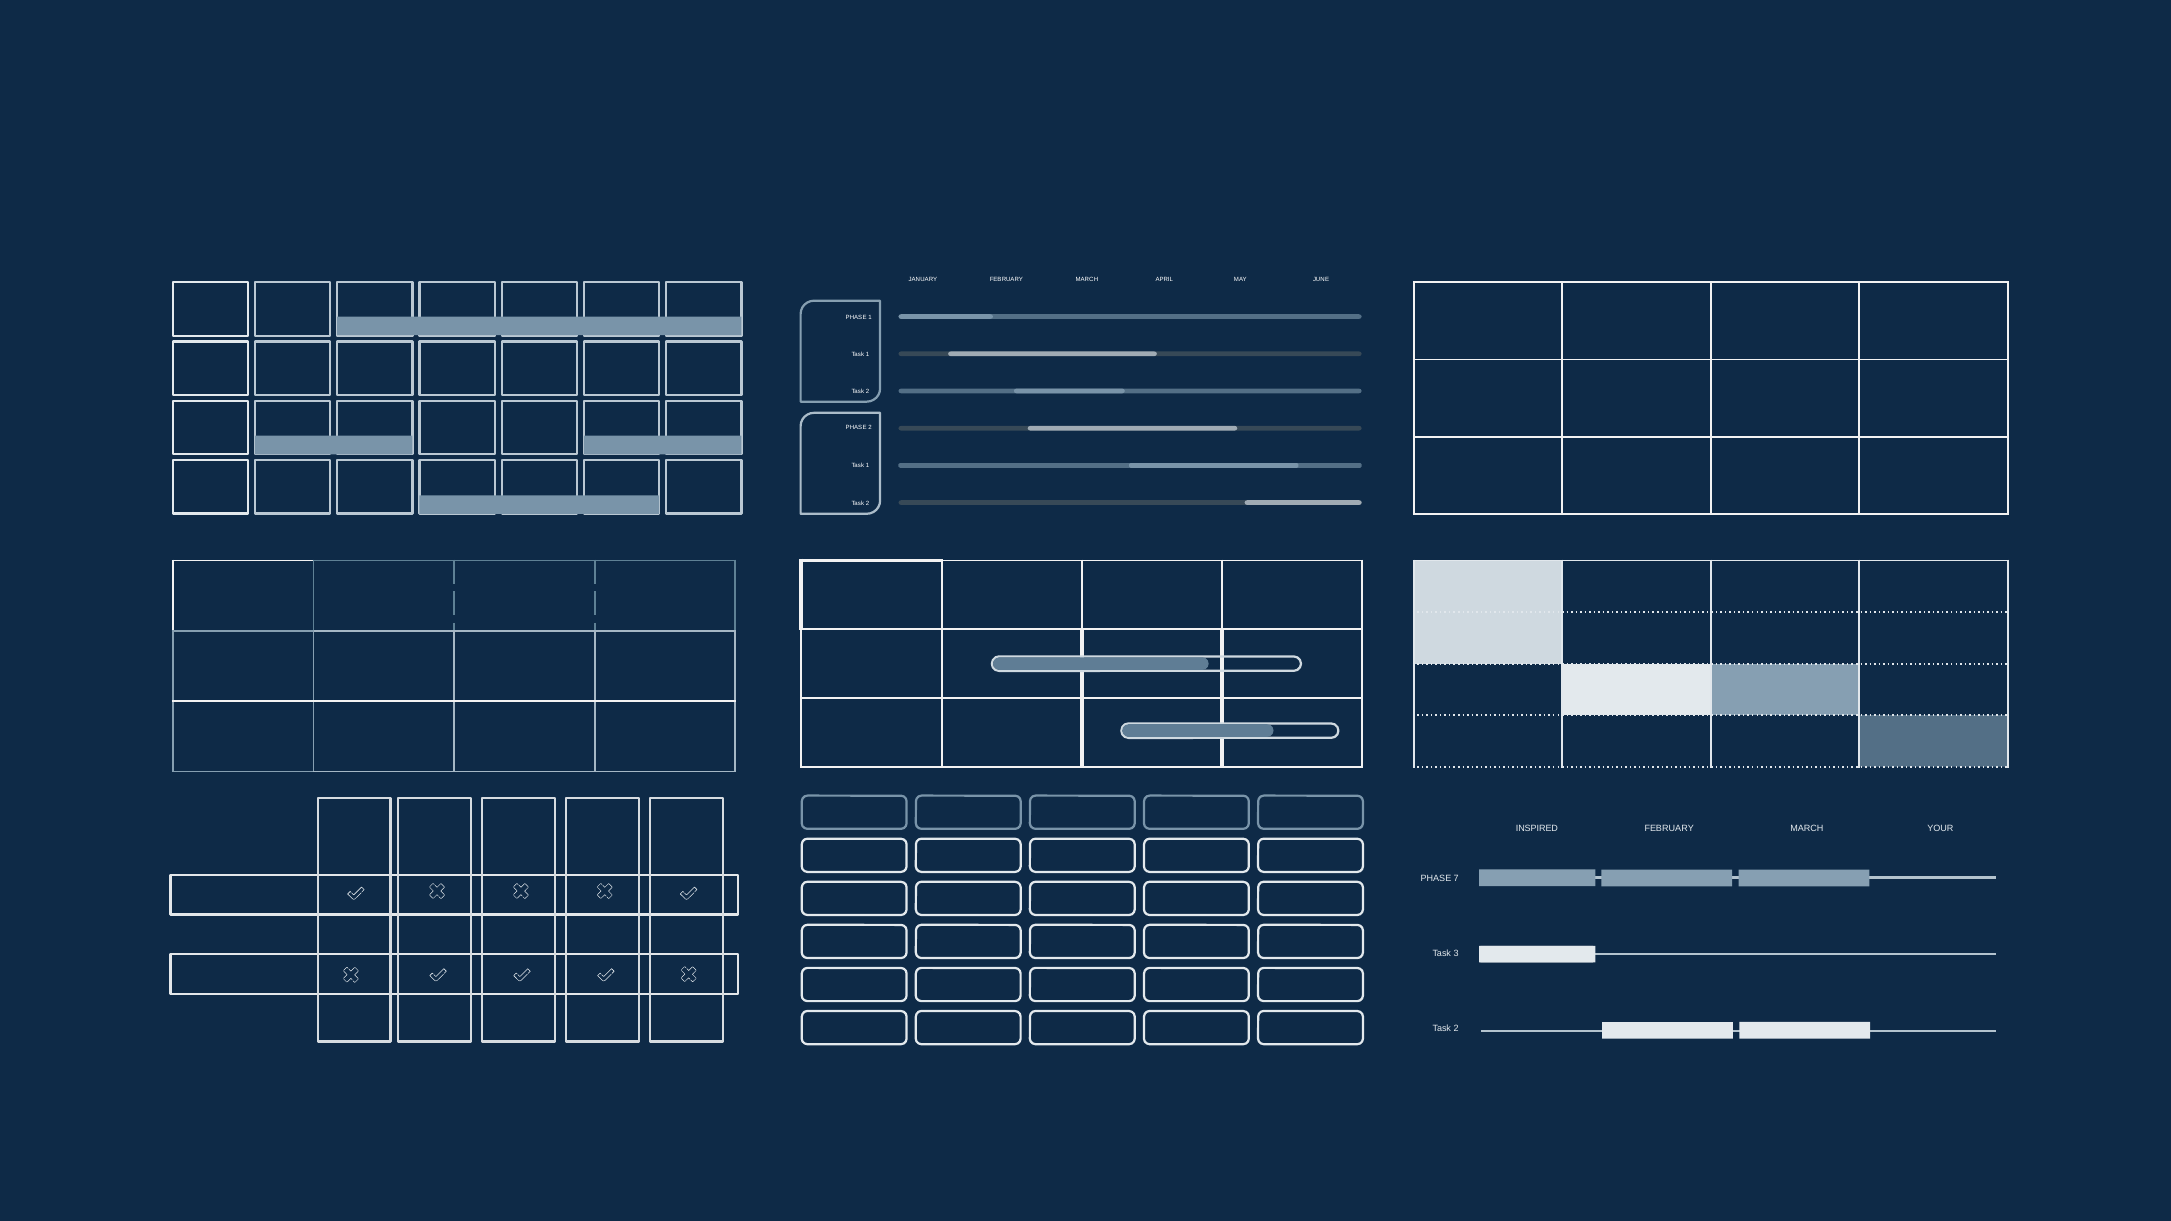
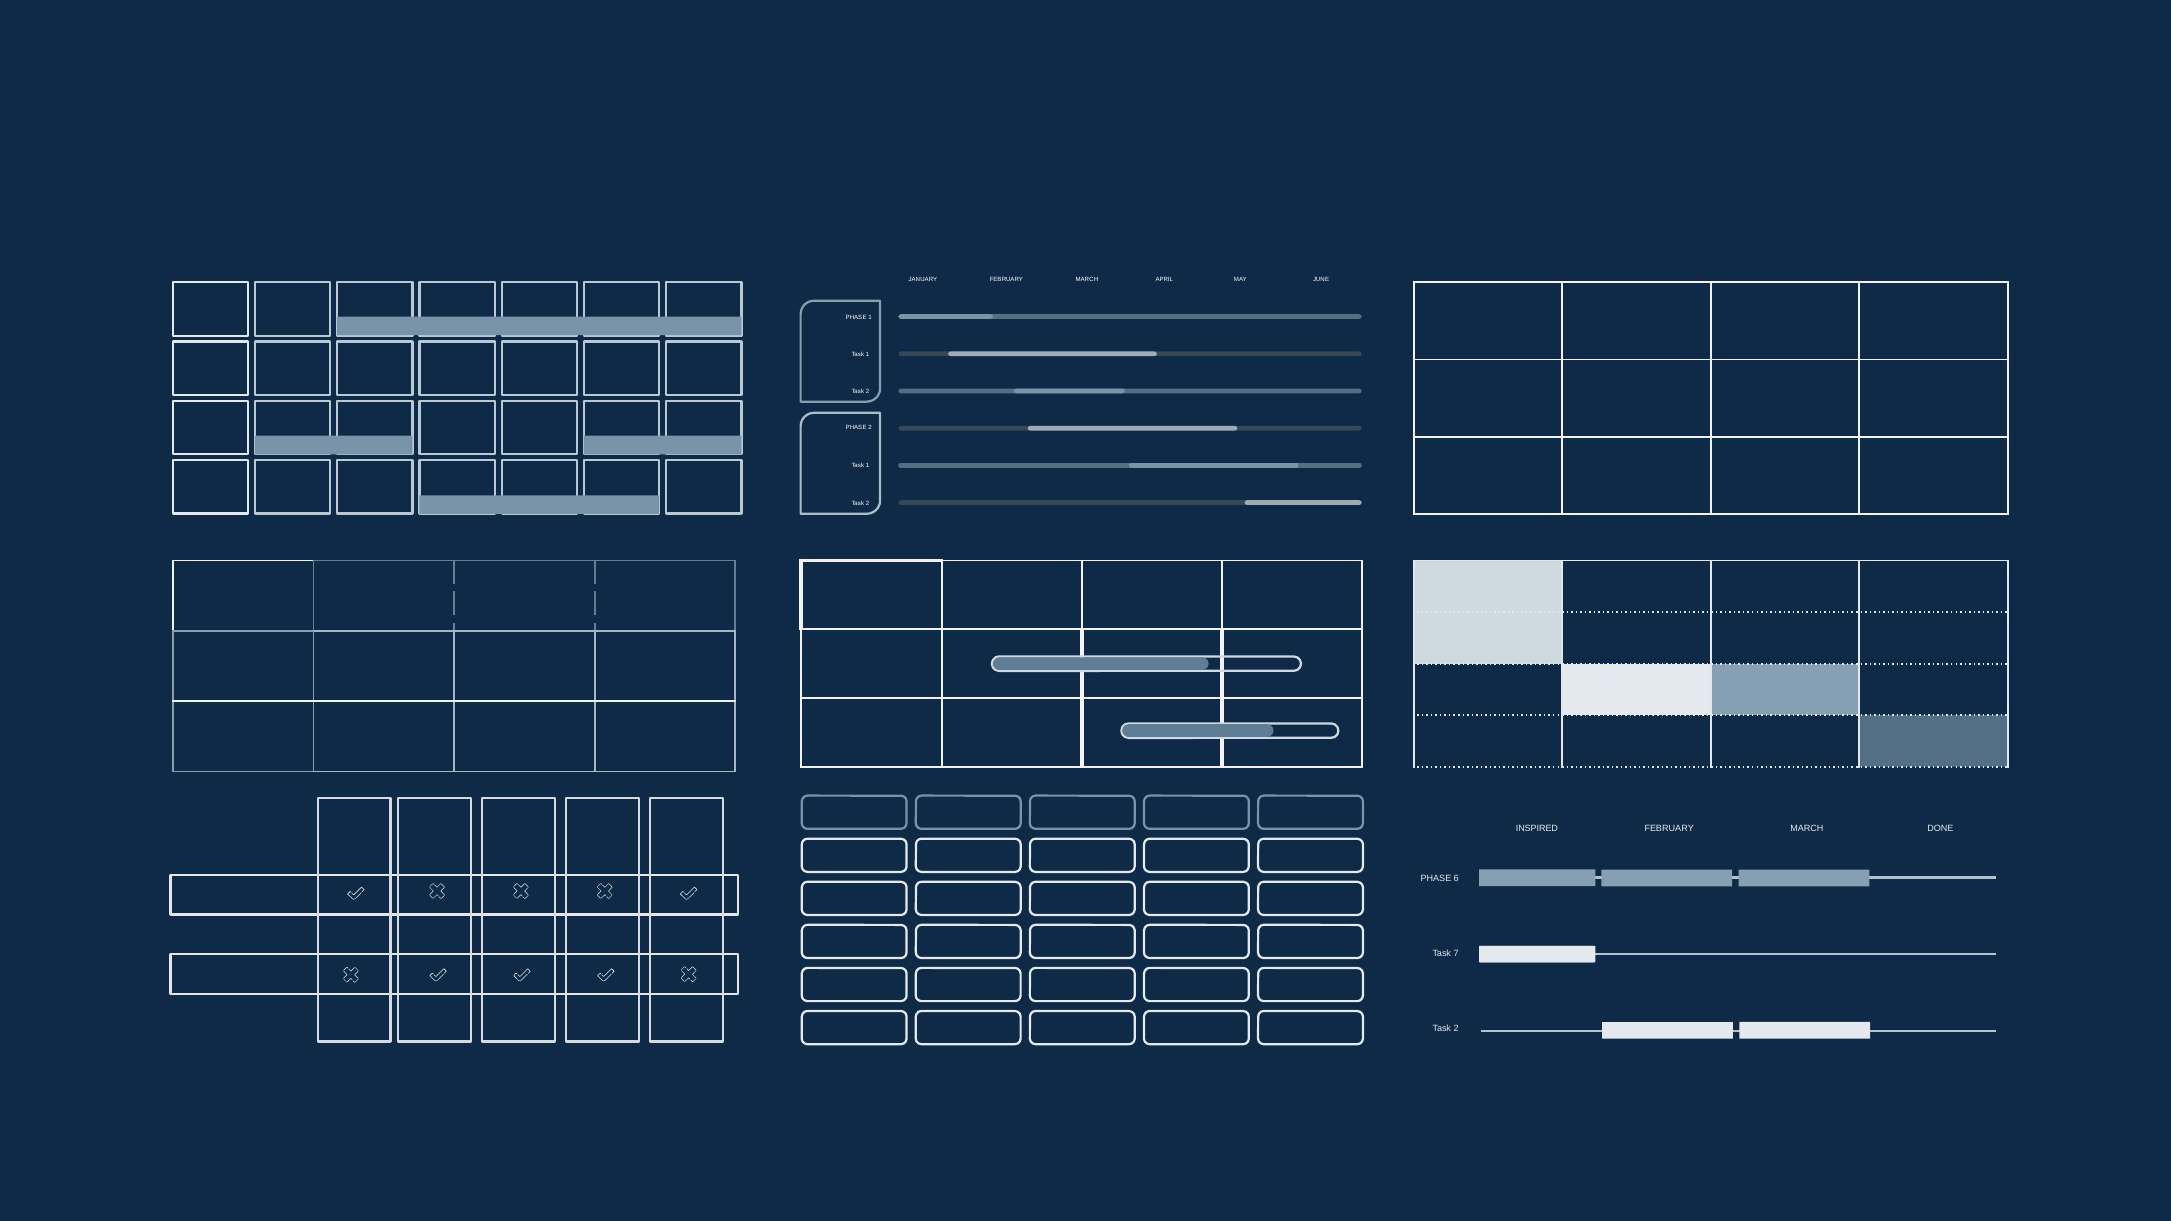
YOUR: YOUR -> DONE (1940, 828)
7: 7 -> 6 (1456, 878)
3: 3 -> 7 (1456, 953)
